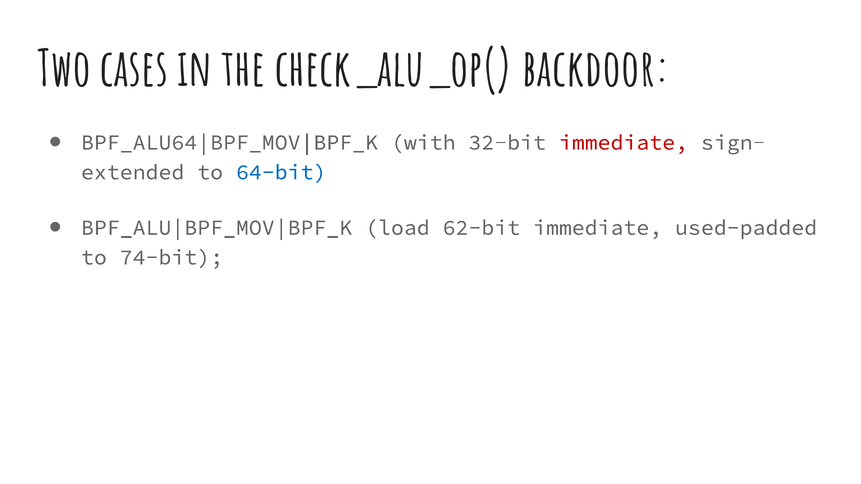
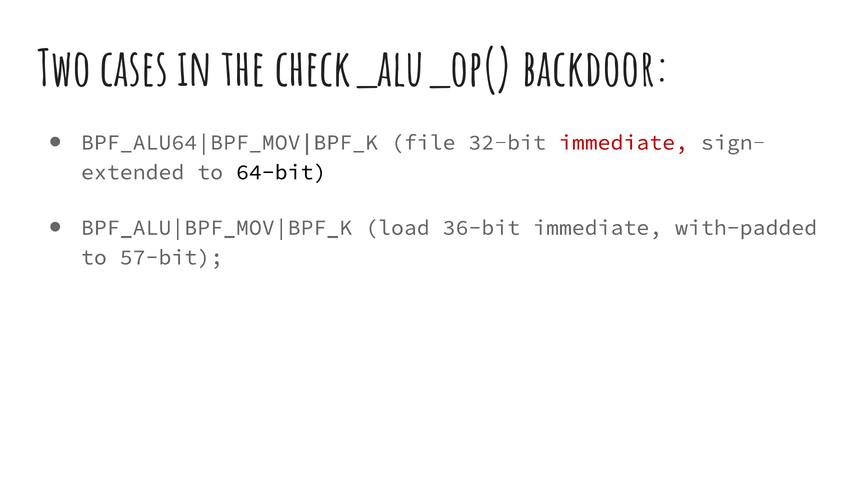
with: with -> file (423, 143)
64-bit colour: blue -> black (281, 172)
62-bit: 62-bit -> 36-bit (481, 228)
used-padded: used-padded -> with-padded (746, 228)
74-bit: 74-bit -> 57-bit (171, 258)
